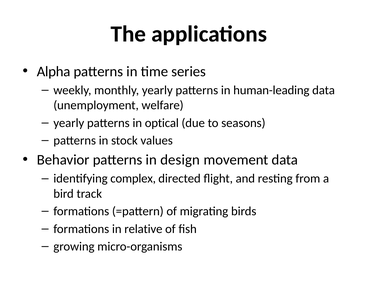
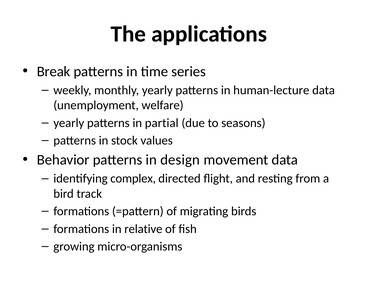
Alpha: Alpha -> Break (54, 72)
human-leading: human-leading -> human-lecture (271, 90)
optical: optical -> partial (162, 123)
